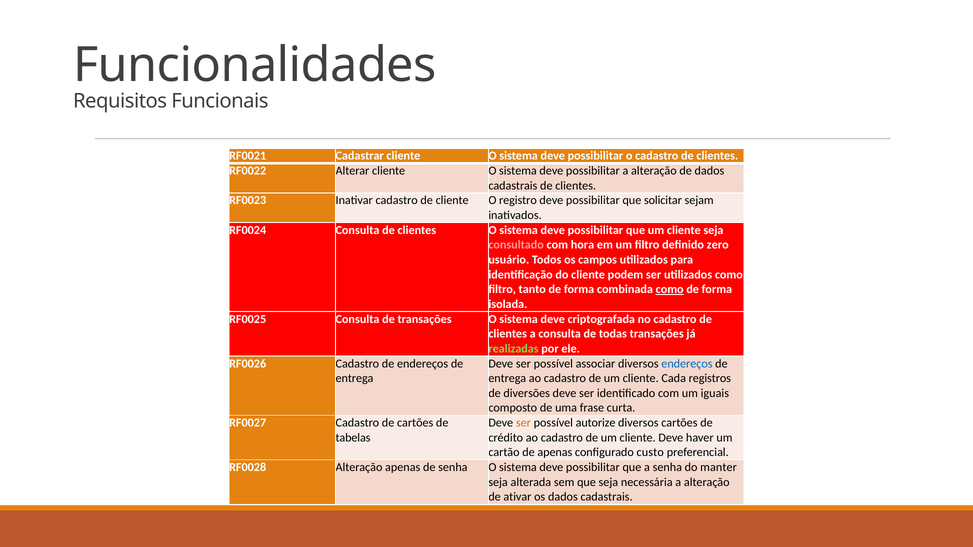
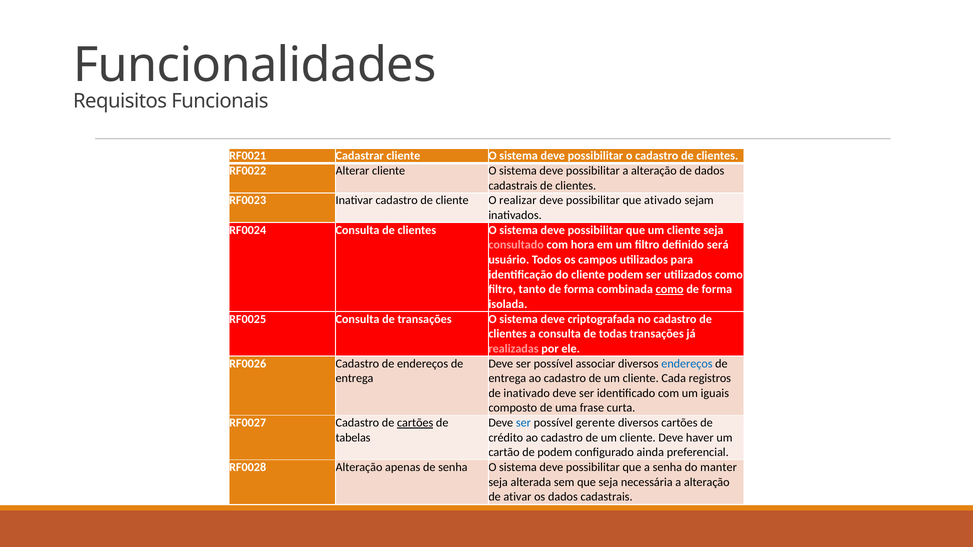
registro: registro -> realizar (518, 201)
solicitar: solicitar -> ativado (663, 201)
zero: zero -> será (718, 245)
realizadas colour: light green -> pink (514, 349)
diversões: diversões -> inativado (527, 393)
cartões underline: none -> present (415, 423)
ser colour: orange -> blue (523, 423)
autorize: autorize -> gerente (595, 423)
de apenas: apenas -> podem (555, 453)
custo: custo -> ainda (650, 453)
